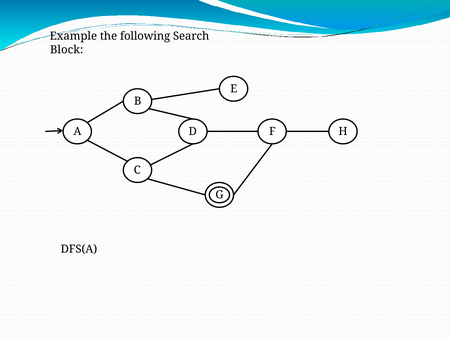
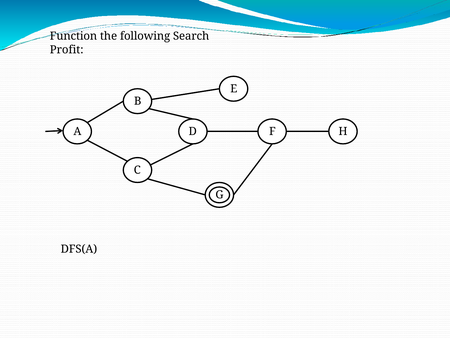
Example: Example -> Function (73, 36)
Block: Block -> Profit (67, 50)
